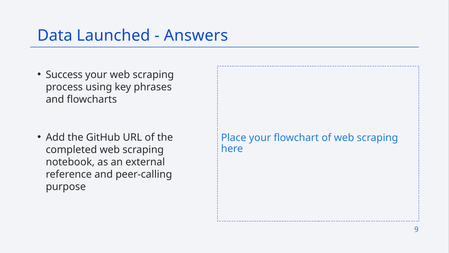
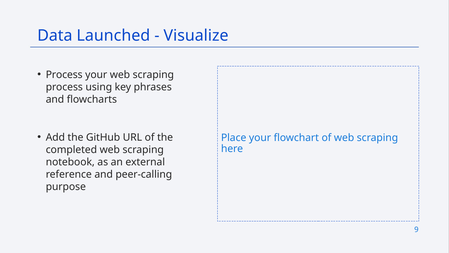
Answers: Answers -> Visualize (196, 36)
Success: Success -> Process (64, 75)
